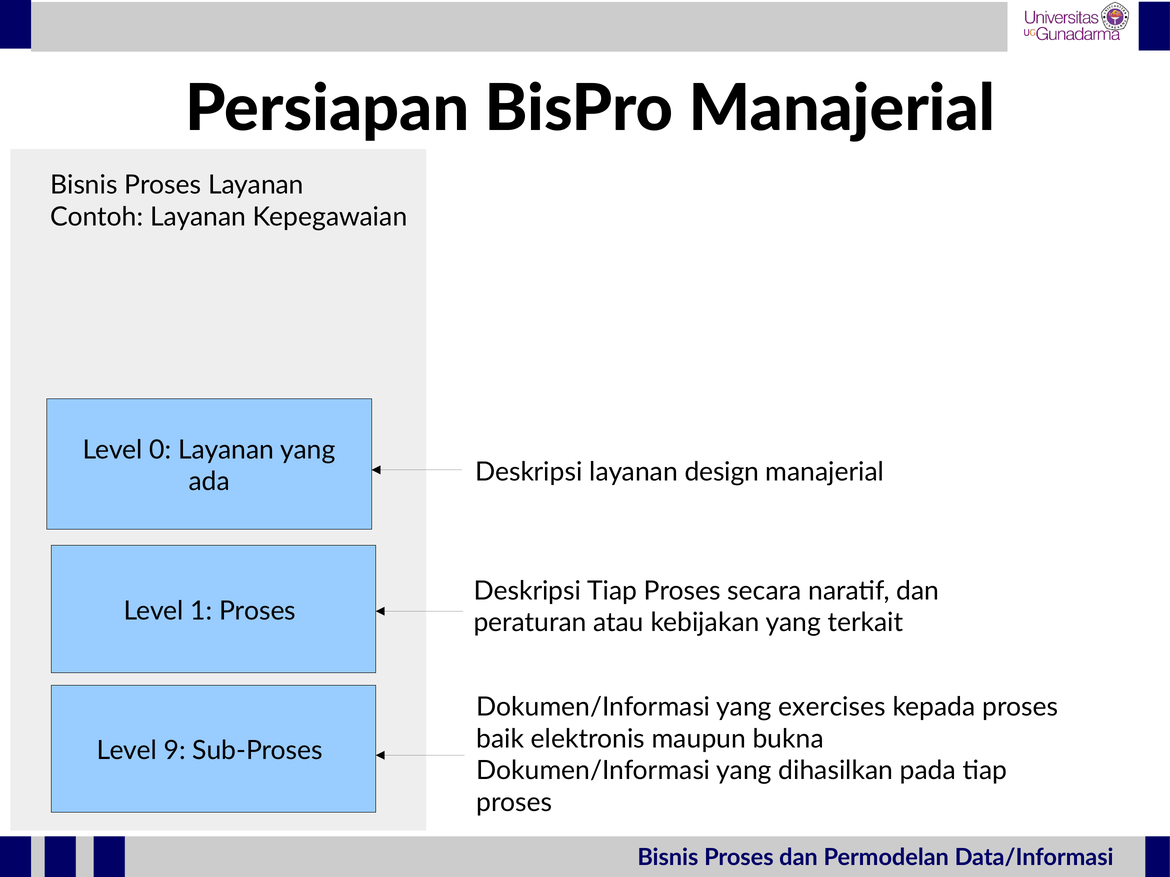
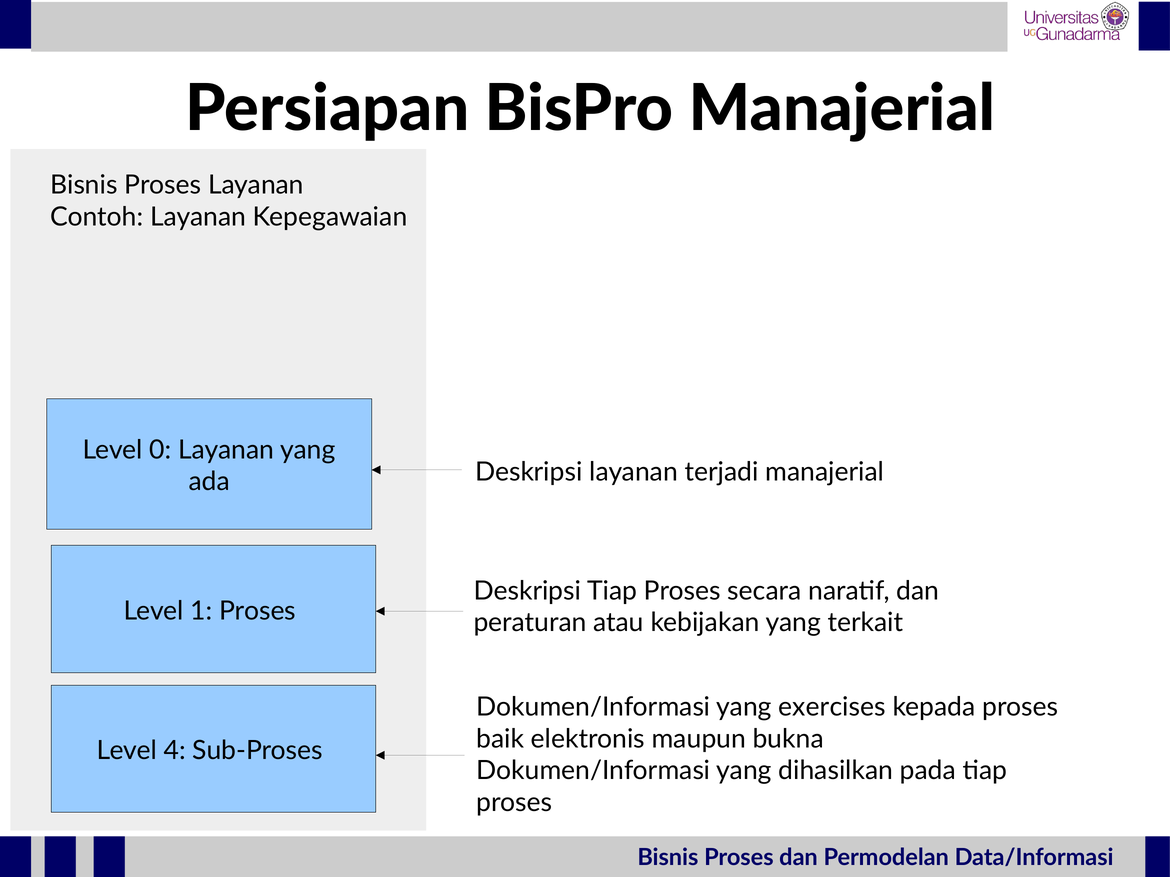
design: design -> terjadi (722, 472)
9: 9 -> 4 (175, 751)
